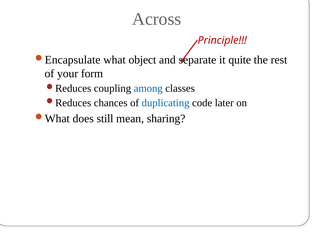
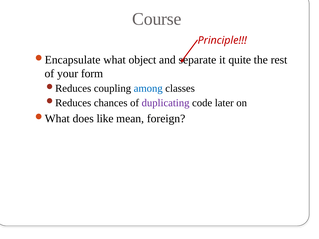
Across: Across -> Course (157, 19)
duplicating colour: blue -> purple (166, 103)
still: still -> like (105, 119)
sharing: sharing -> foreign (166, 119)
